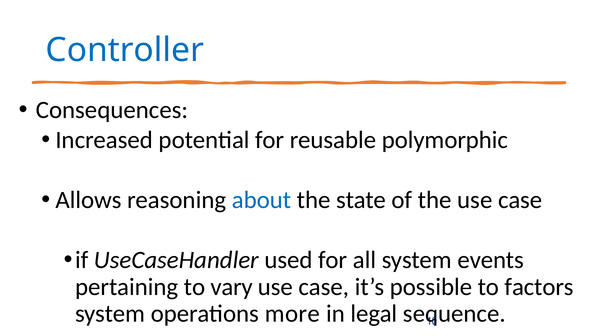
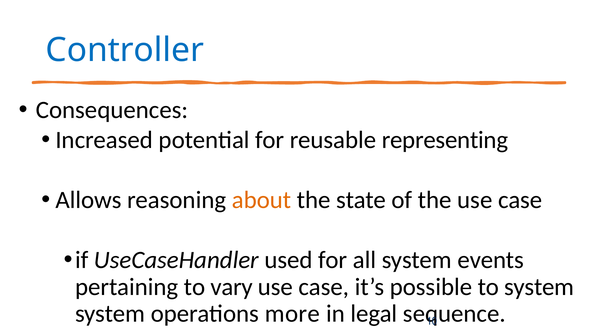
polymorphic: polymorphic -> representing (445, 140)
about colour: blue -> orange (262, 200)
to factors: factors -> system (539, 287)
